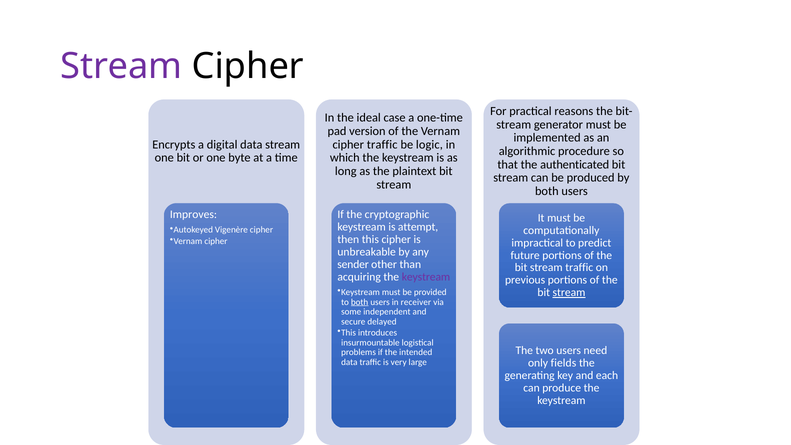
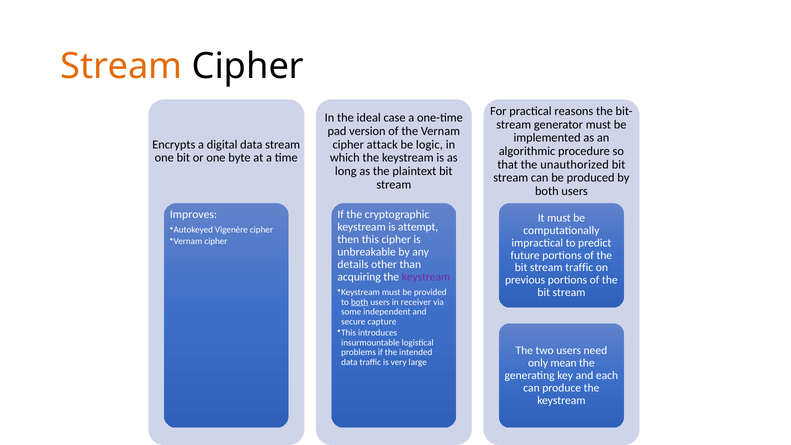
Stream colour: purple -> orange (121, 66)
cipher traffic: traffic -> attack (382, 144)
authenticated: authenticated -> unauthorized (575, 165)
sender: sender -> details (353, 265)
stream underline: present -> none (569, 293)
delayed: delayed -> capture (382, 322)
fields: fields -> mean (564, 363)
